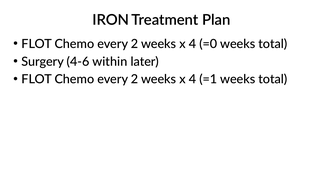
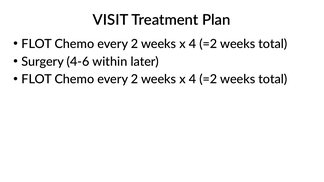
IRON: IRON -> VISIT (111, 20)
=0: =0 -> =2 (208, 44)
=1: =1 -> =2 (208, 79)
